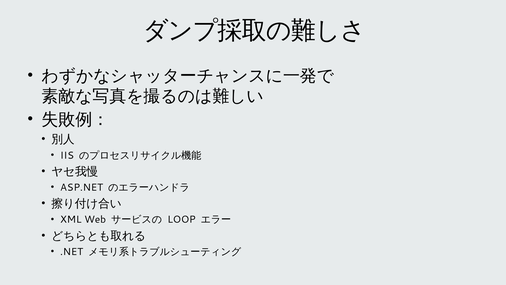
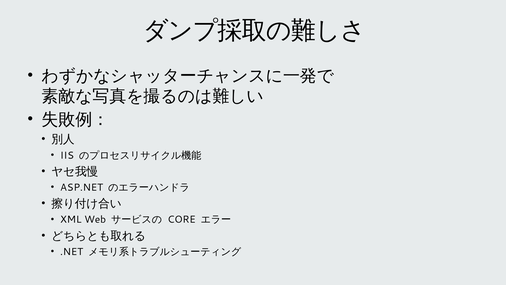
LOOP: LOOP -> CORE (182, 219)
